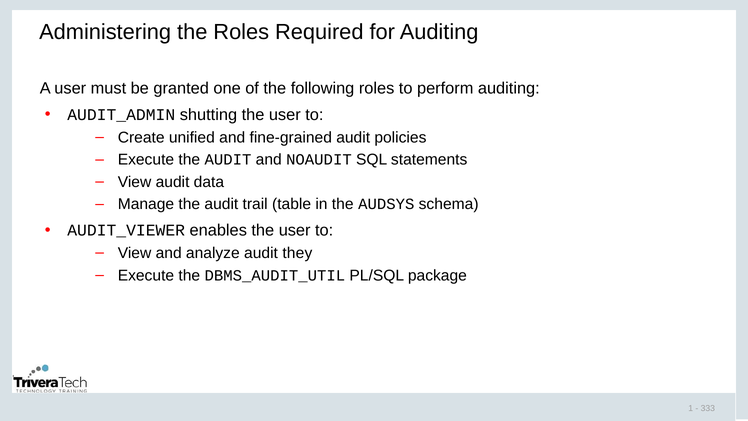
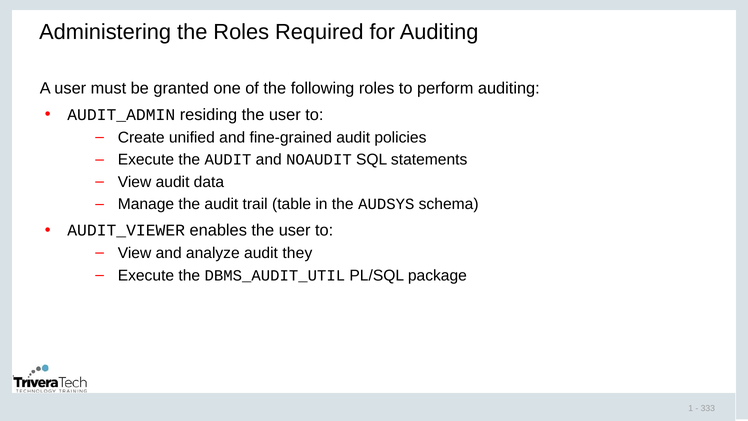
shutting: shutting -> residing (208, 115)
